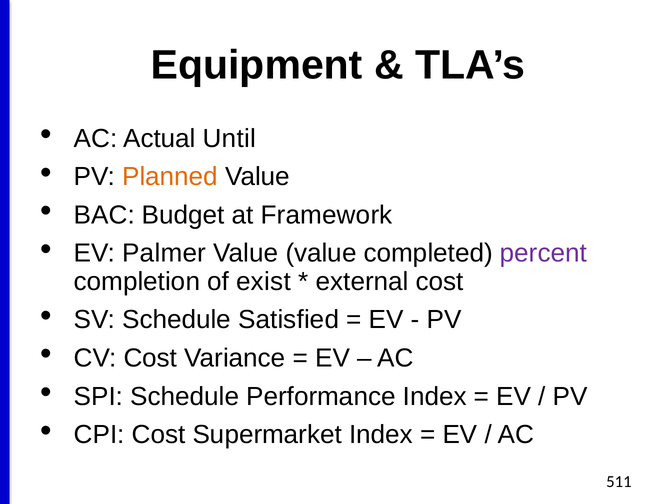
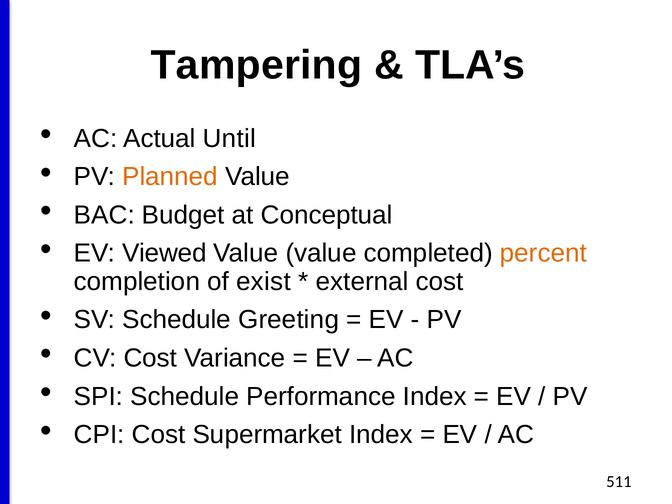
Equipment: Equipment -> Tampering (257, 65)
Framework: Framework -> Conceptual (327, 215)
Palmer: Palmer -> Viewed (164, 253)
percent colour: purple -> orange (543, 253)
Satisfied: Satisfied -> Greeting (289, 320)
